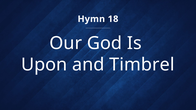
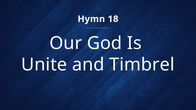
Upon: Upon -> Unite (44, 65)
